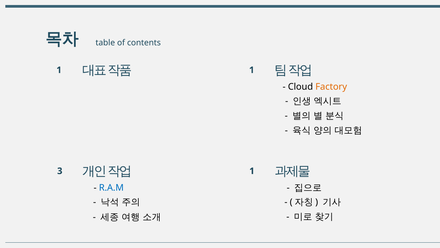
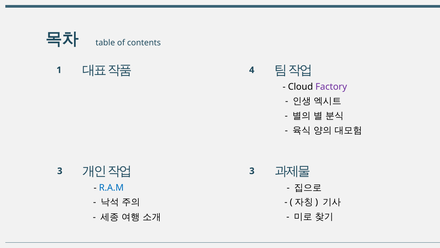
1: 1 -> 4 (252, 70)
Factory colour: orange -> purple (331, 87)
1: 1 -> 3 (252, 171)
